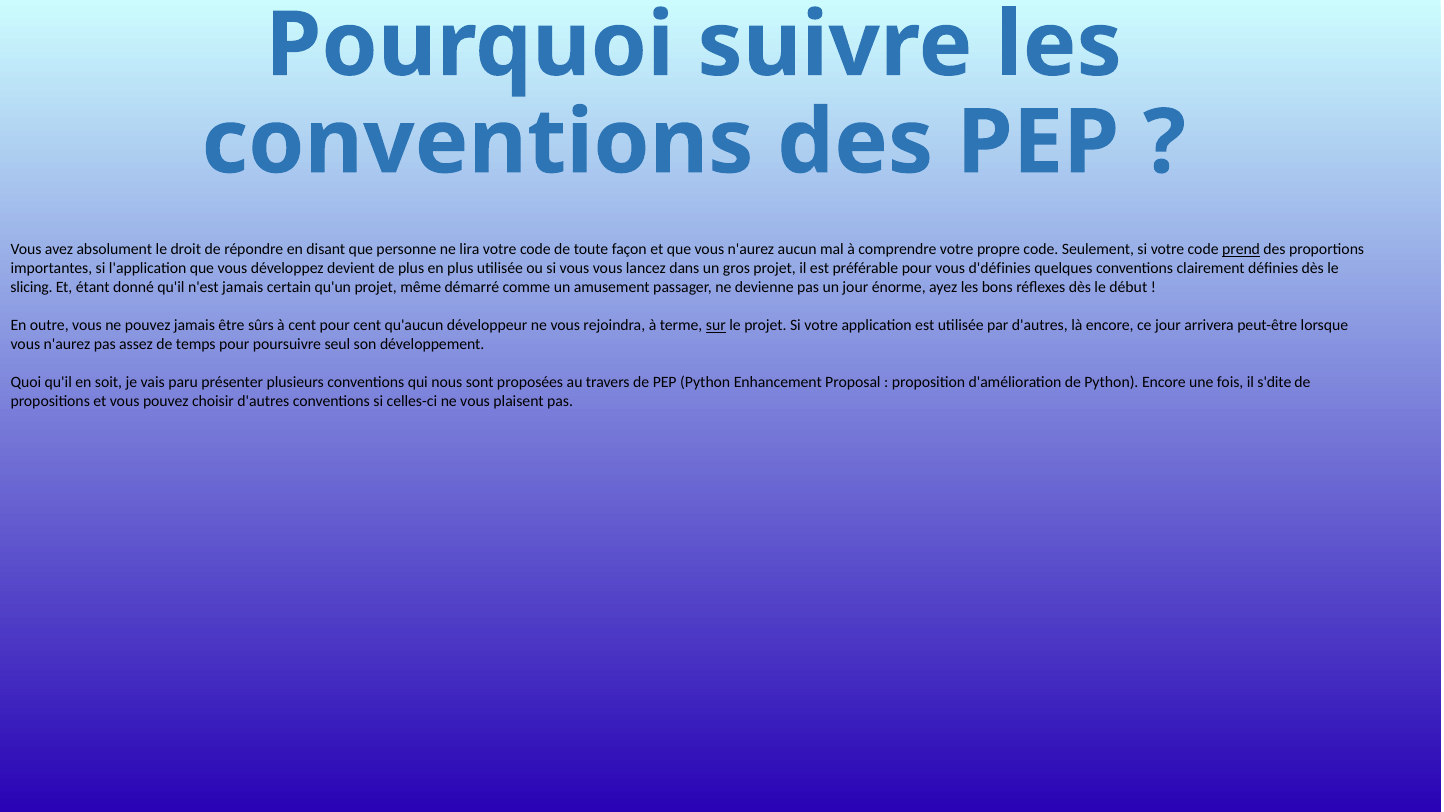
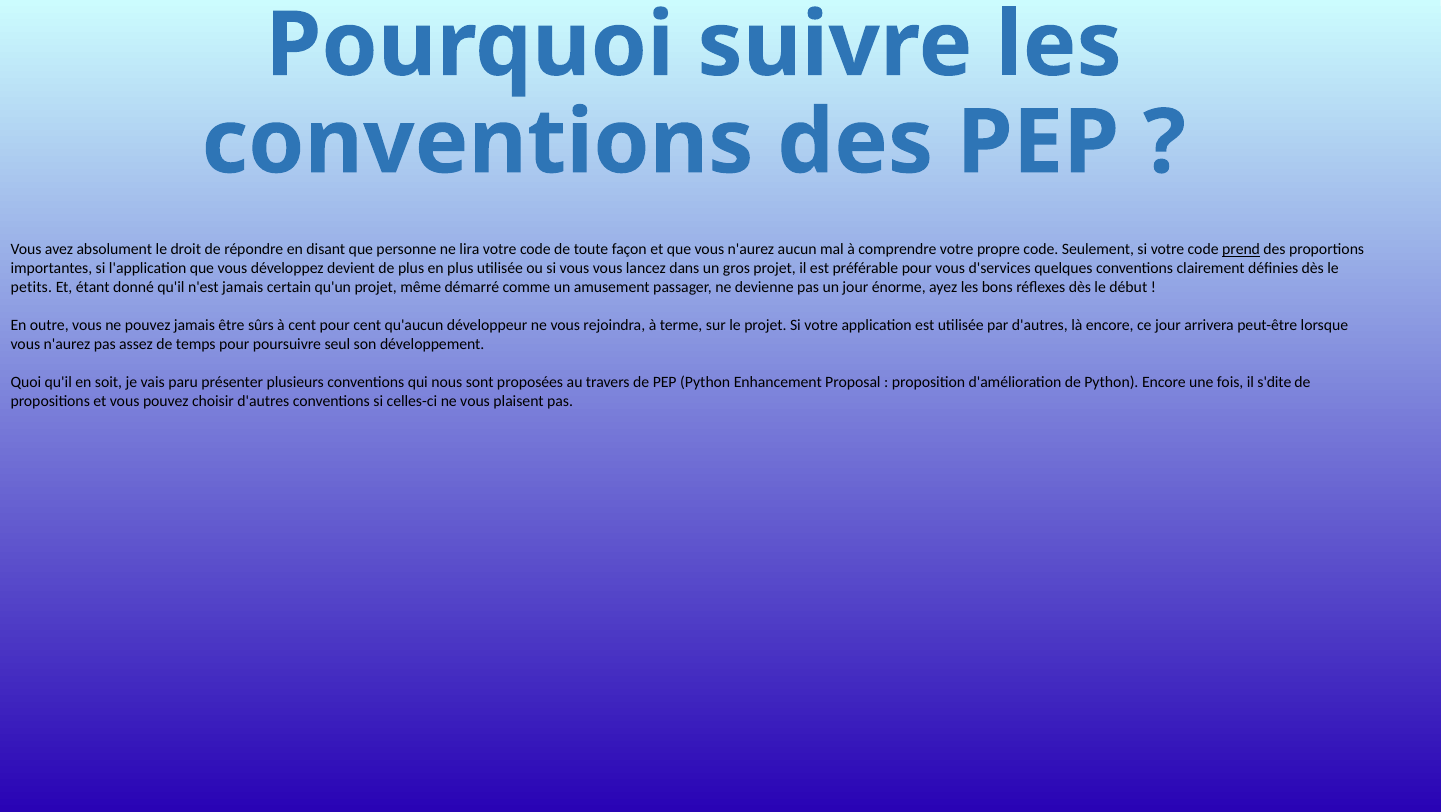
d'définies: d'définies -> d'services (1000, 269)
slicing: slicing -> petits (31, 288)
sur underline: present -> none (716, 326)
